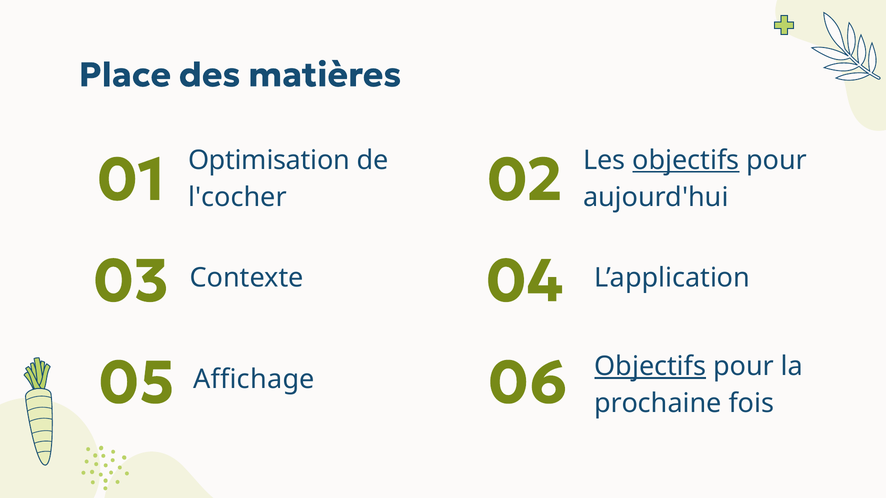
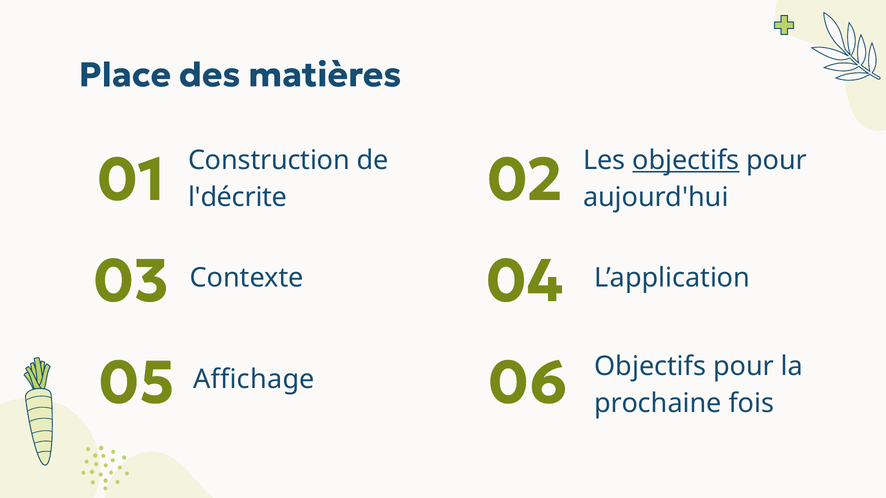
Optimisation: Optimisation -> Construction (269, 160)
l'cocher: l'cocher -> l'décrite (238, 197)
Objectifs underline: present -> none (650, 367)
